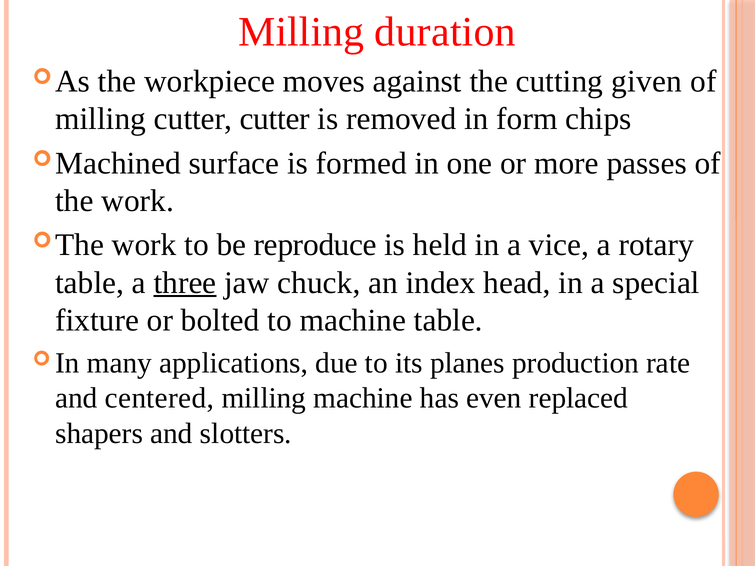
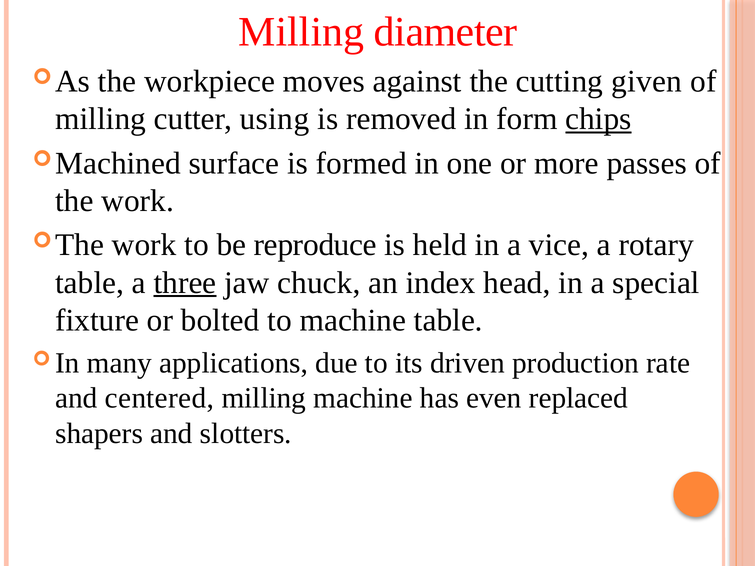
duration: duration -> diameter (446, 32)
cutter cutter: cutter -> using (275, 119)
chips underline: none -> present (598, 119)
planes: planes -> driven (467, 363)
